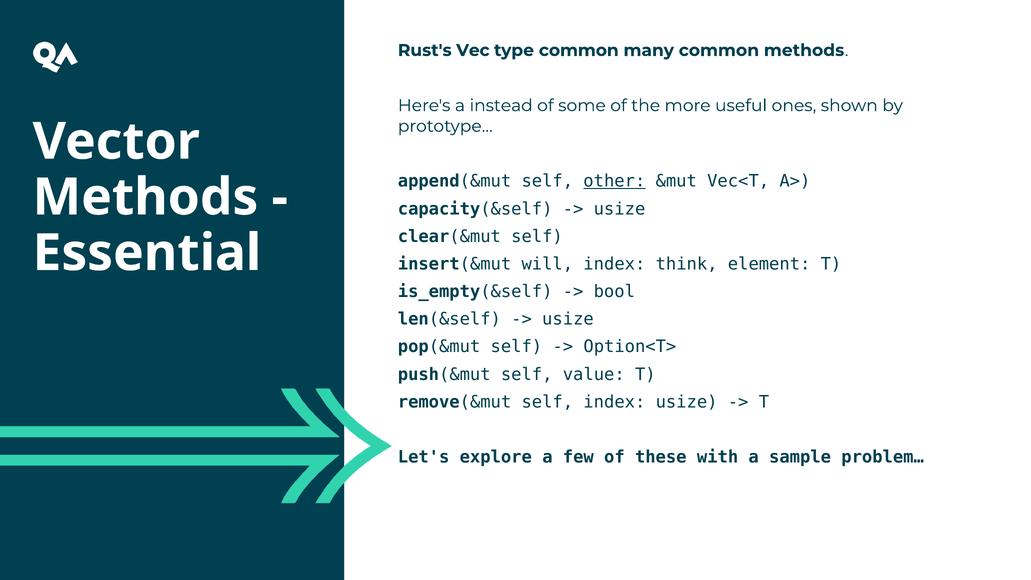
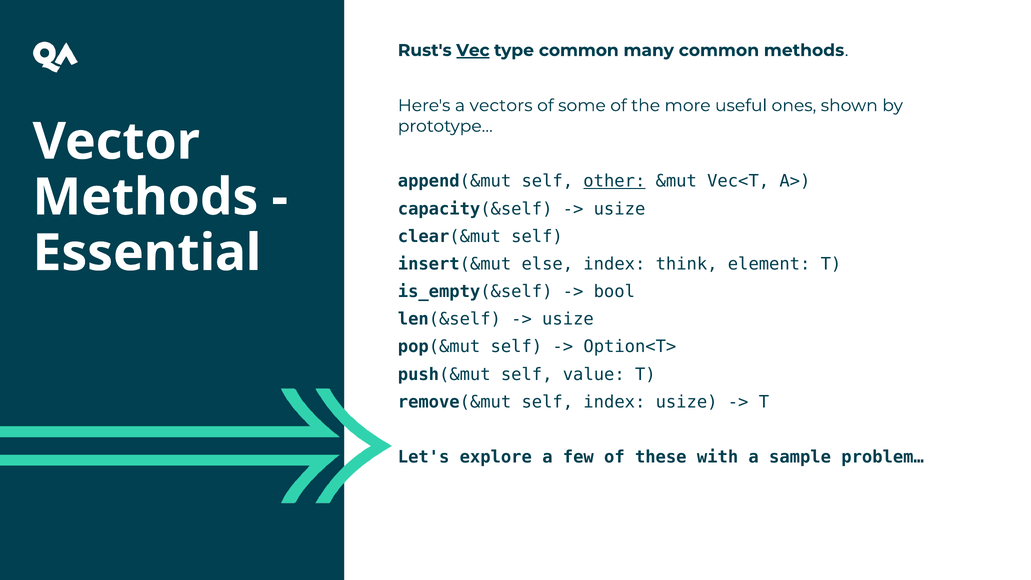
Vec underline: none -> present (473, 50)
instead: instead -> vectors (501, 106)
will: will -> else (547, 264)
